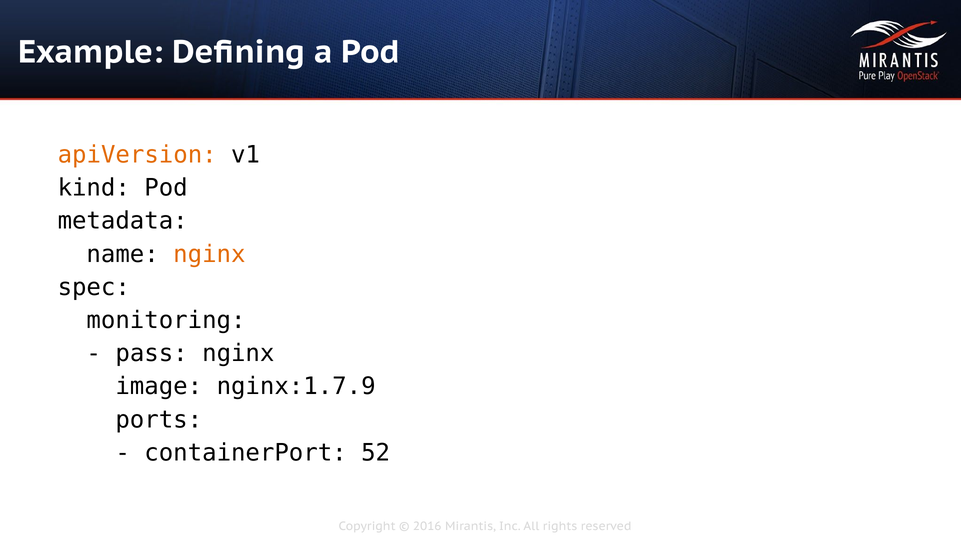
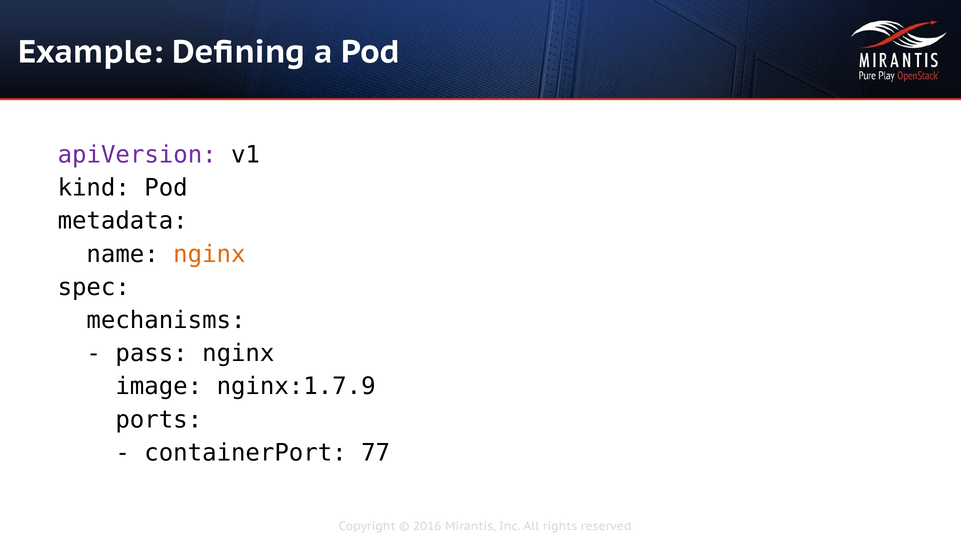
apiVersion colour: orange -> purple (137, 155)
monitoring: monitoring -> mechanisms (166, 321)
52: 52 -> 77 (376, 453)
